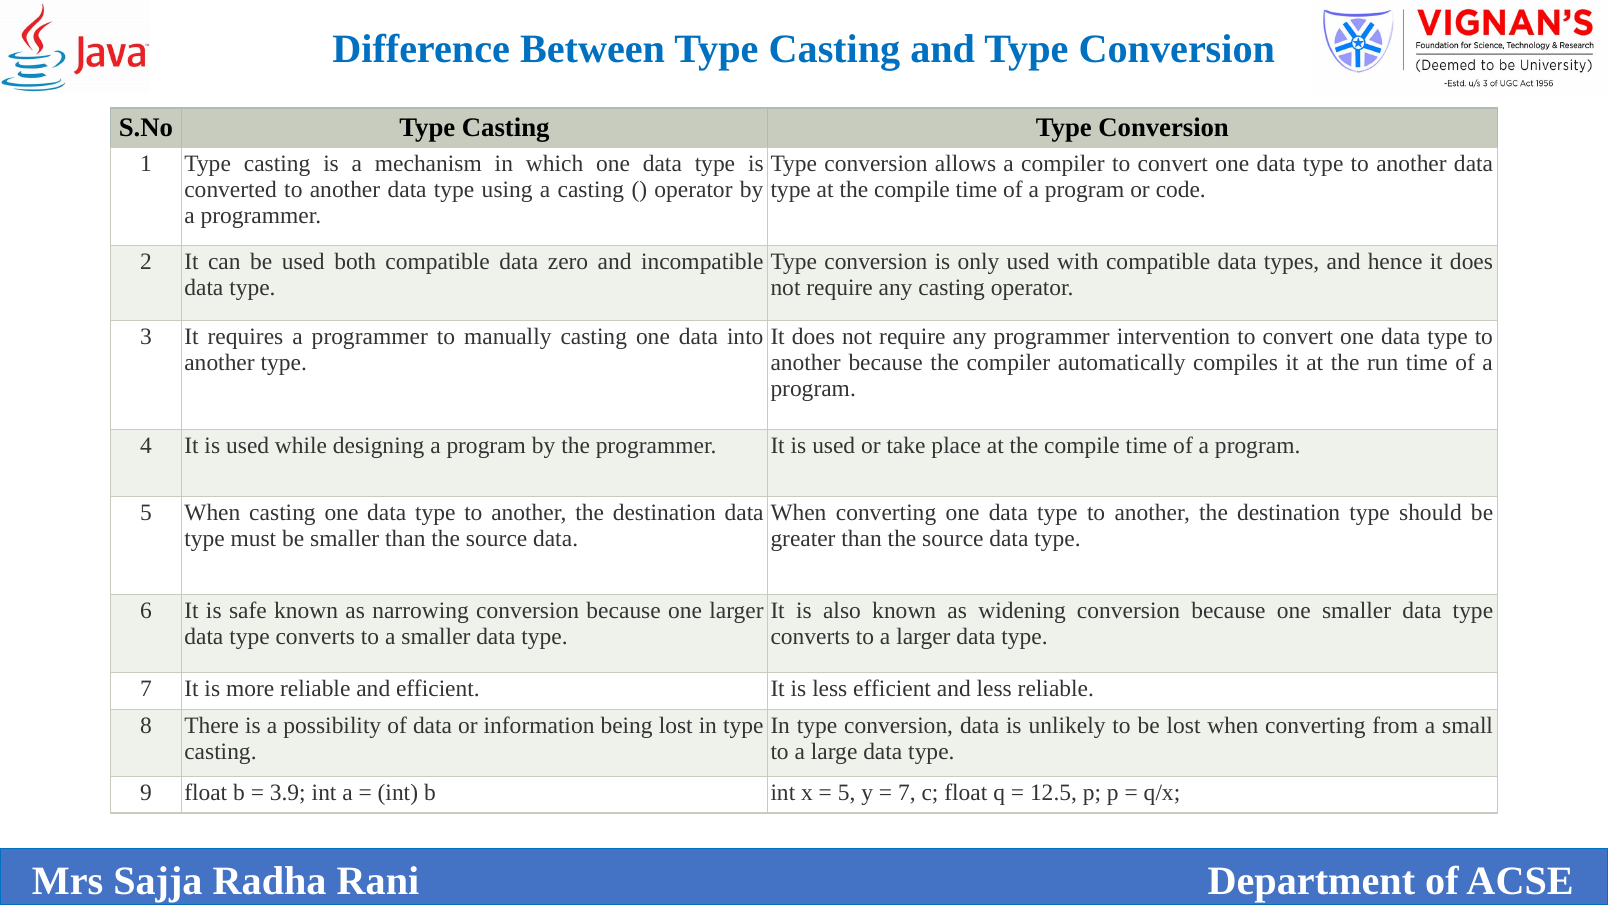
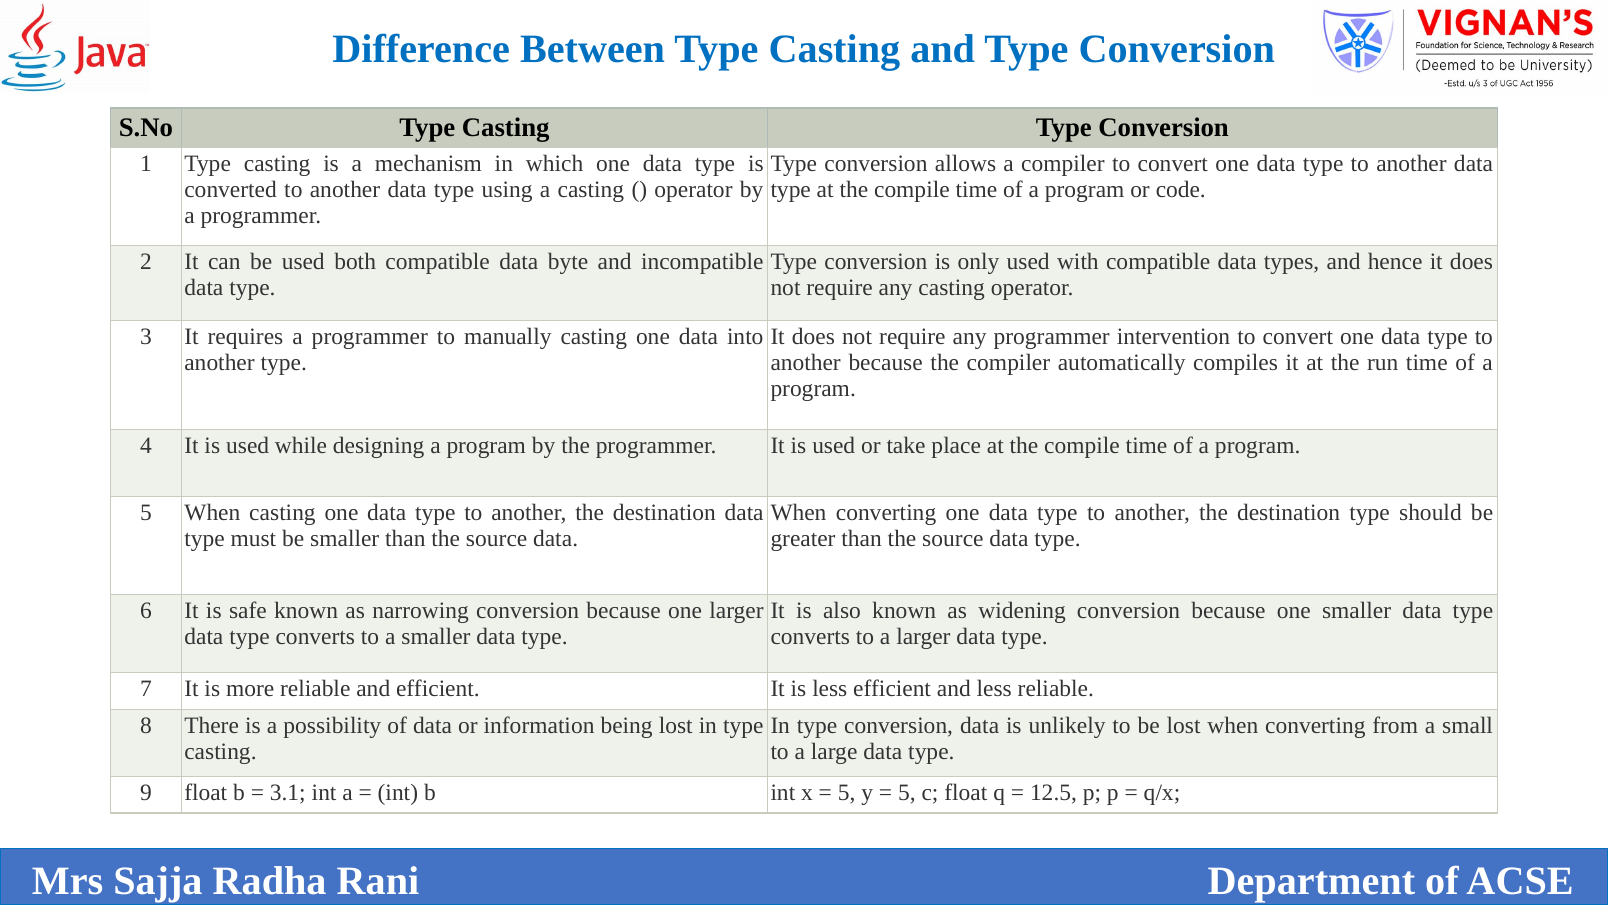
zero: zero -> byte (568, 261)
3.9: 3.9 -> 3.1 (288, 792)
7: 7 -> 5 (907, 792)
